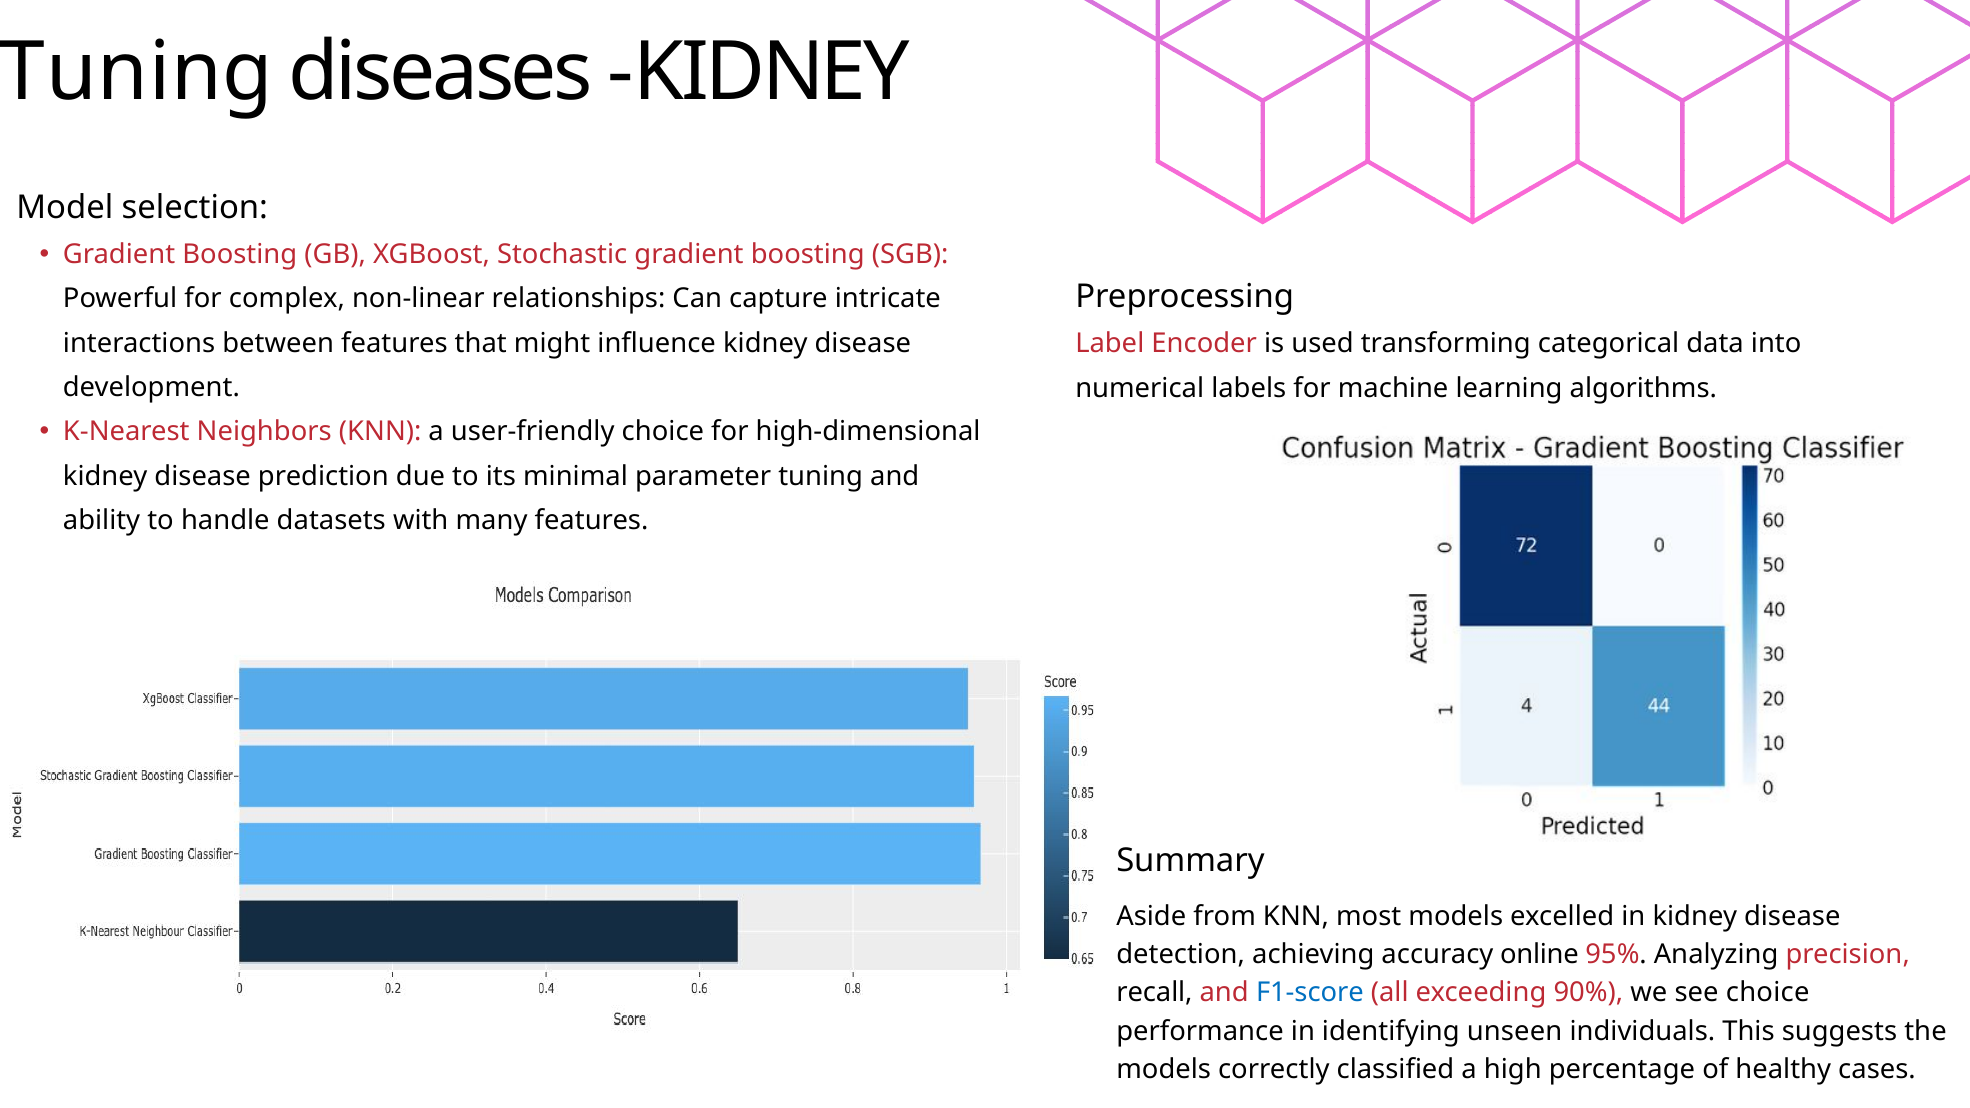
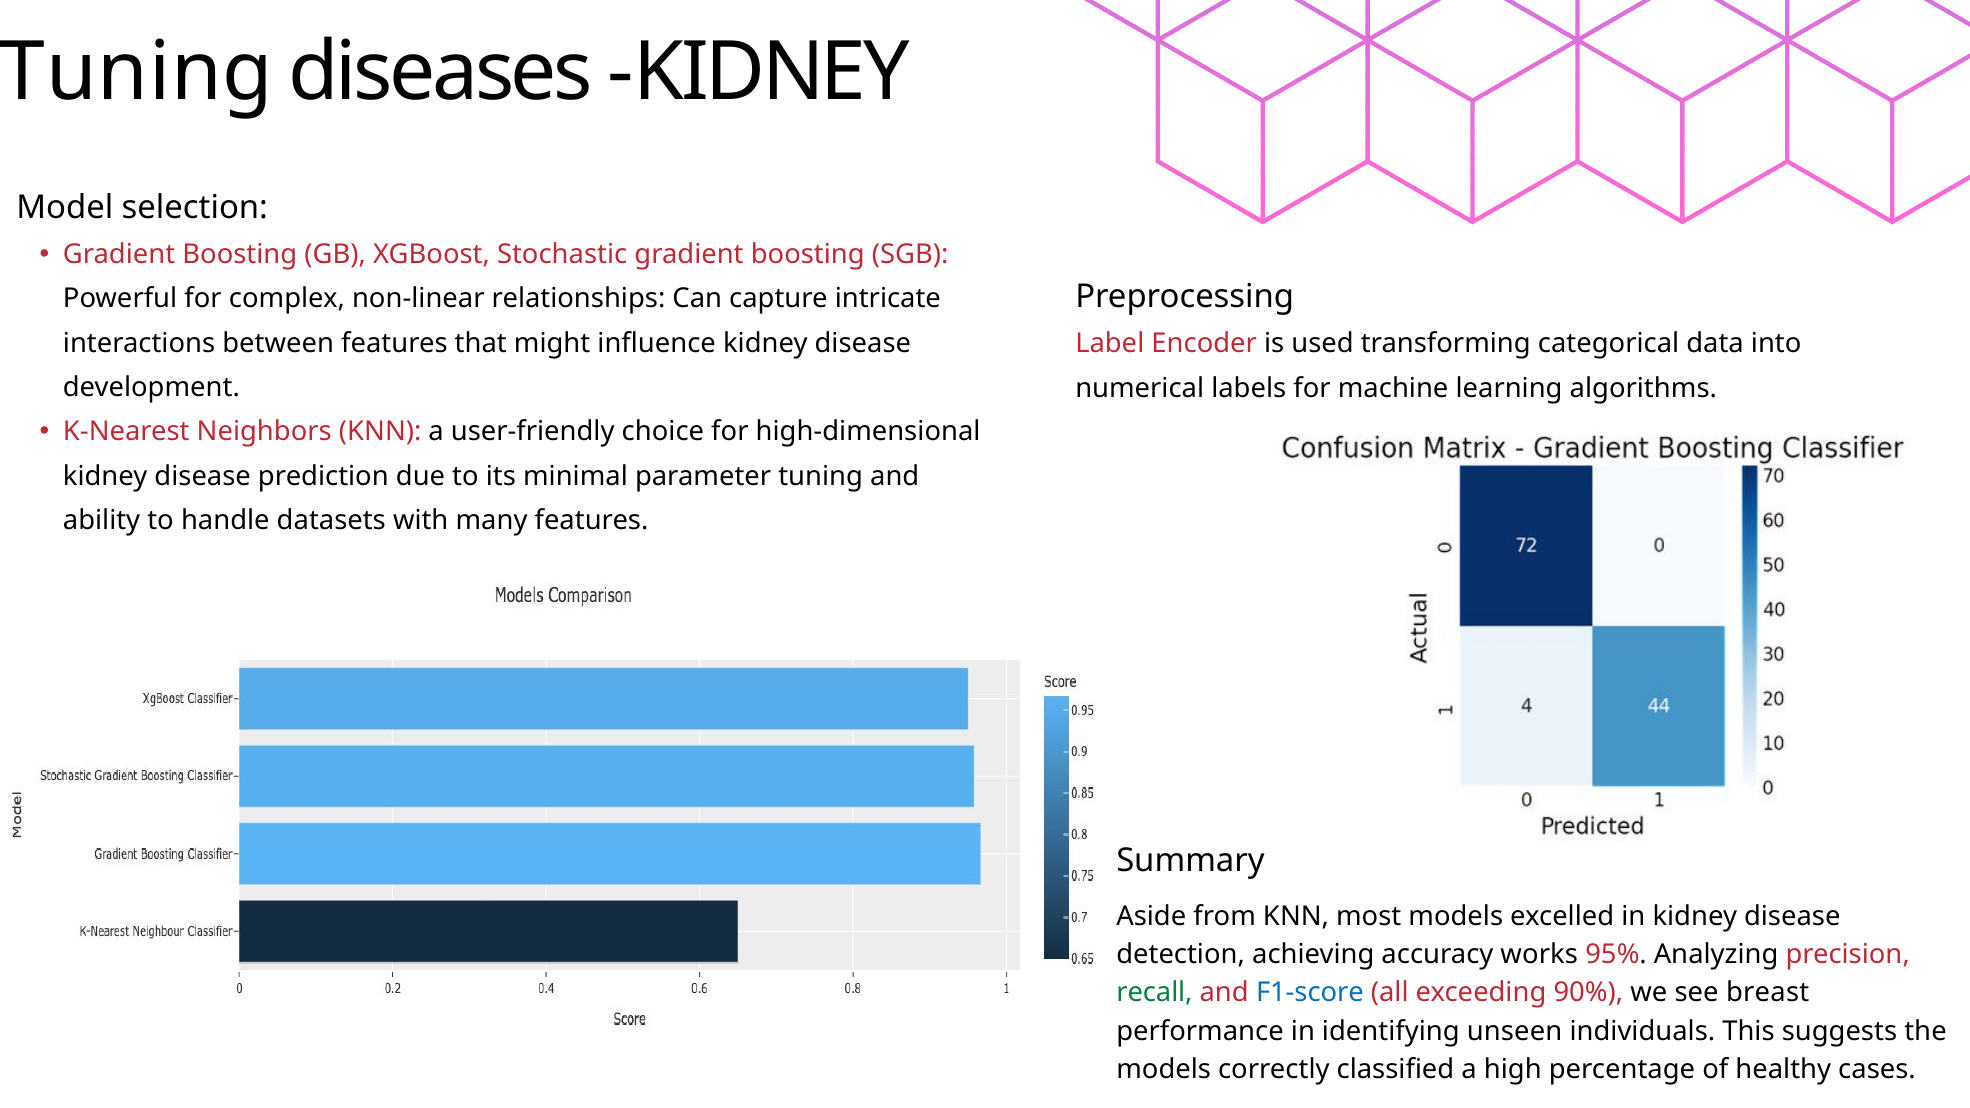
online: online -> works (1539, 955)
recall colour: black -> green (1154, 993)
see choice: choice -> breast (1768, 993)
